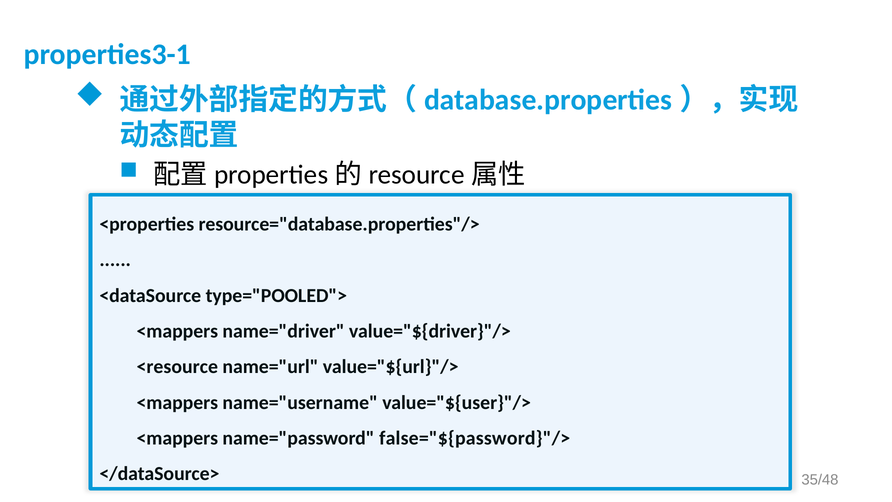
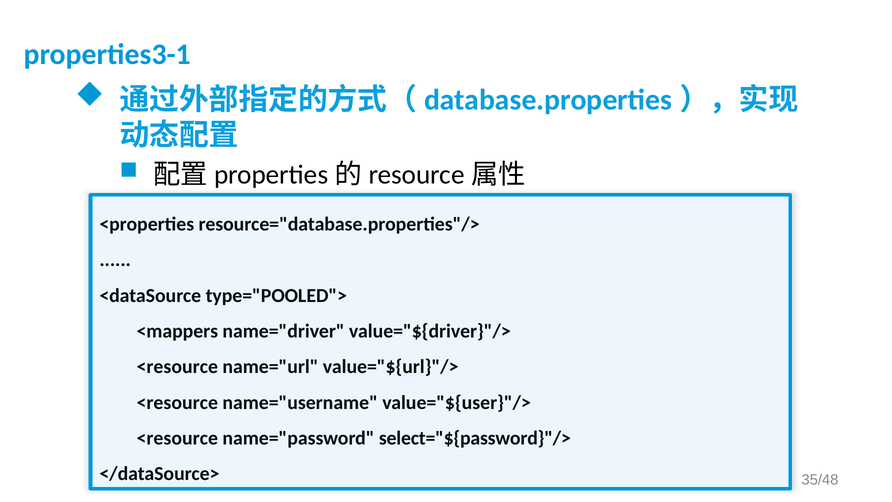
<mappers: <mappers -> <resource (177, 402)
<mappers: <mappers -> <resource (177, 438)
false="${password}"/>: false="${password}"/> -> select="${password}"/> (475, 438)
